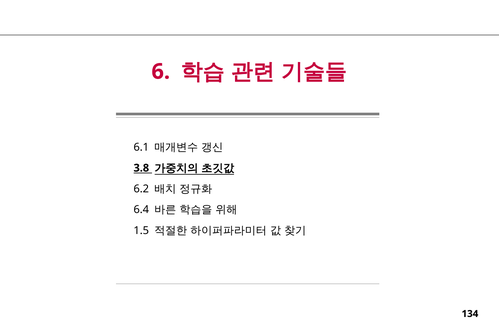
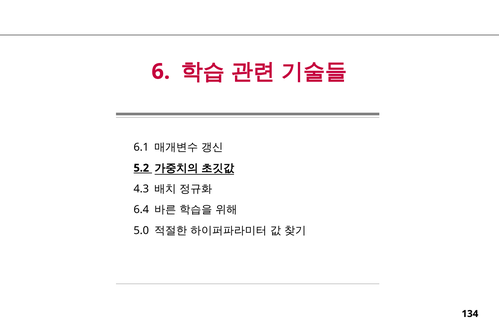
3.8: 3.8 -> 5.2 (141, 168)
6.2: 6.2 -> 4.3 (141, 189)
1.5: 1.5 -> 5.0 (141, 231)
